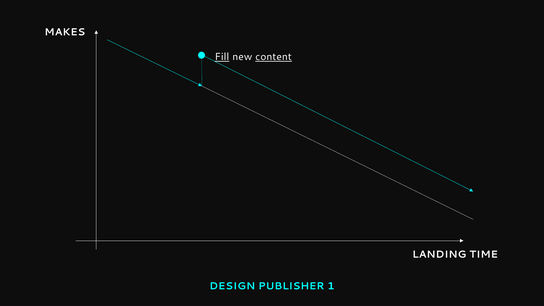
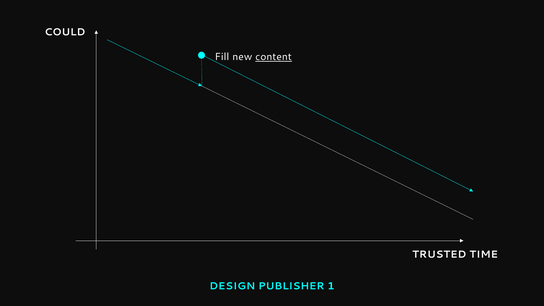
MAKES: MAKES -> COULD (65, 32)
Fill underline: present -> none (222, 57)
LANDING: LANDING -> TRUSTED (439, 254)
